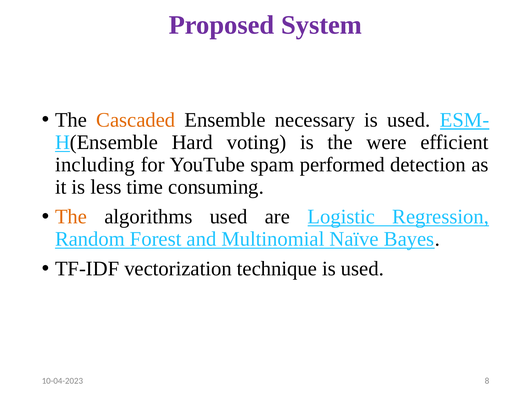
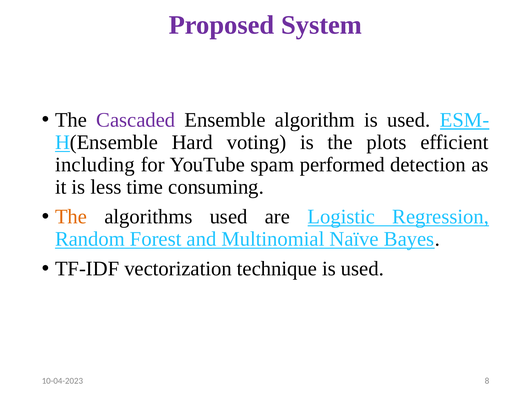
Cascaded colour: orange -> purple (136, 120)
necessary: necessary -> algorithm (315, 120)
were: were -> plots (387, 142)
